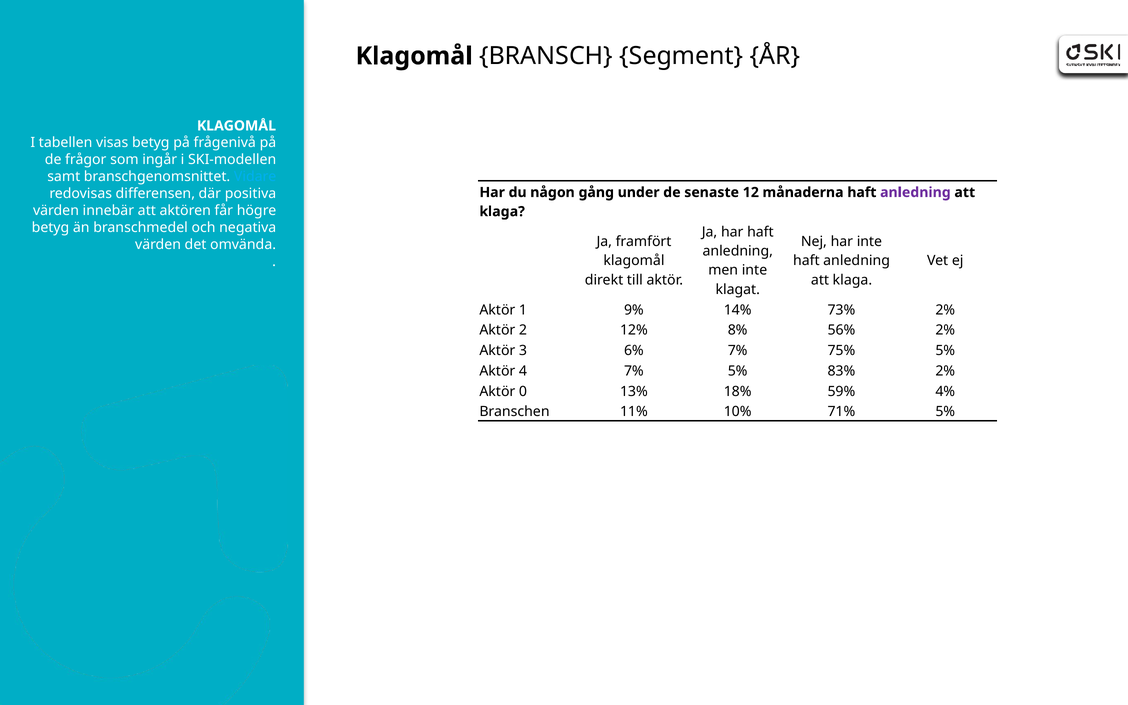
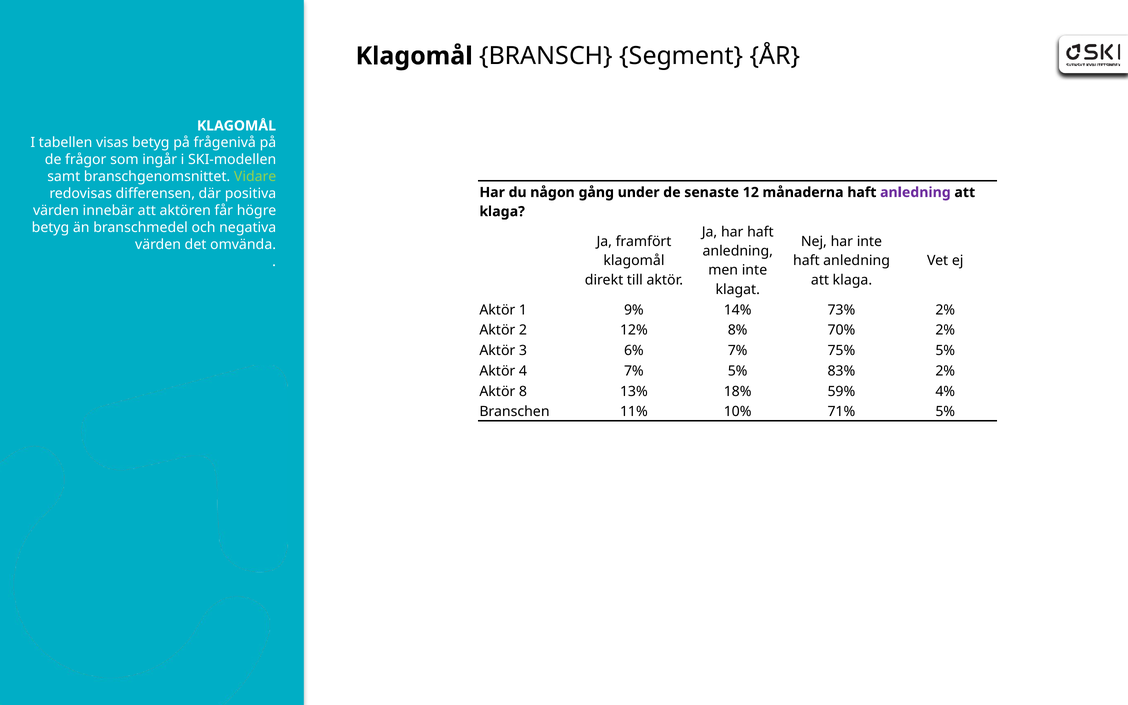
Vidare colour: light blue -> light green (255, 177)
56%: 56% -> 70% (841, 330)
0: 0 -> 8 (523, 391)
